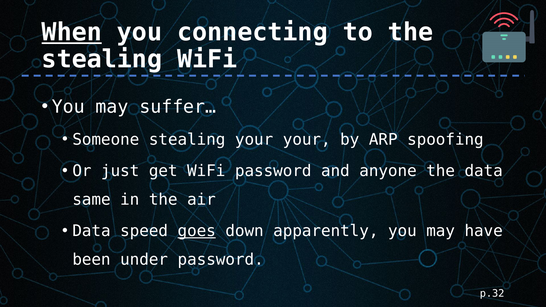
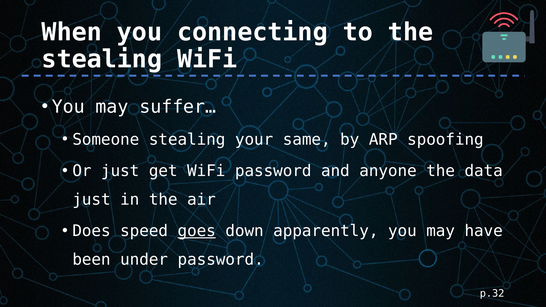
When underline: present -> none (72, 32)
your your: your -> same (307, 140)
same: same -> just (91, 200)
Data: Data -> Does (91, 231)
